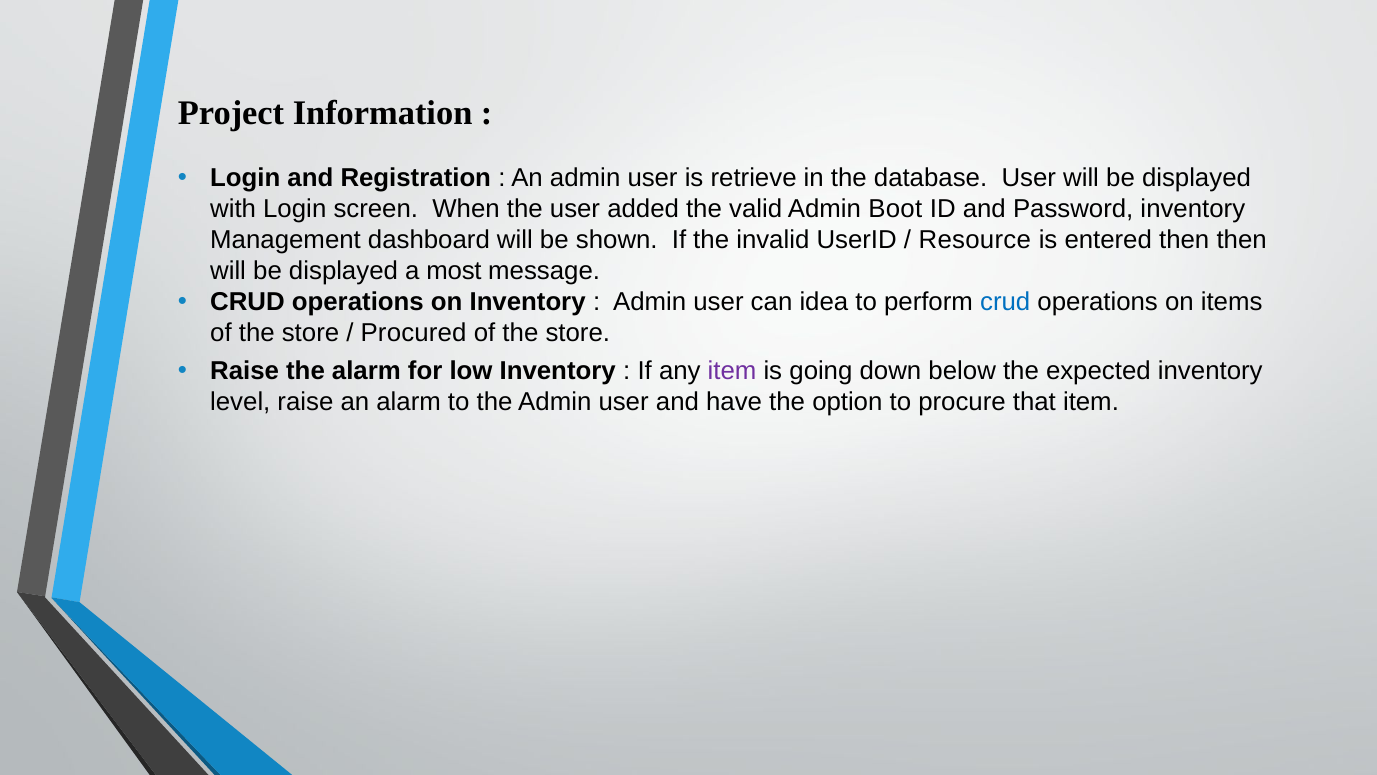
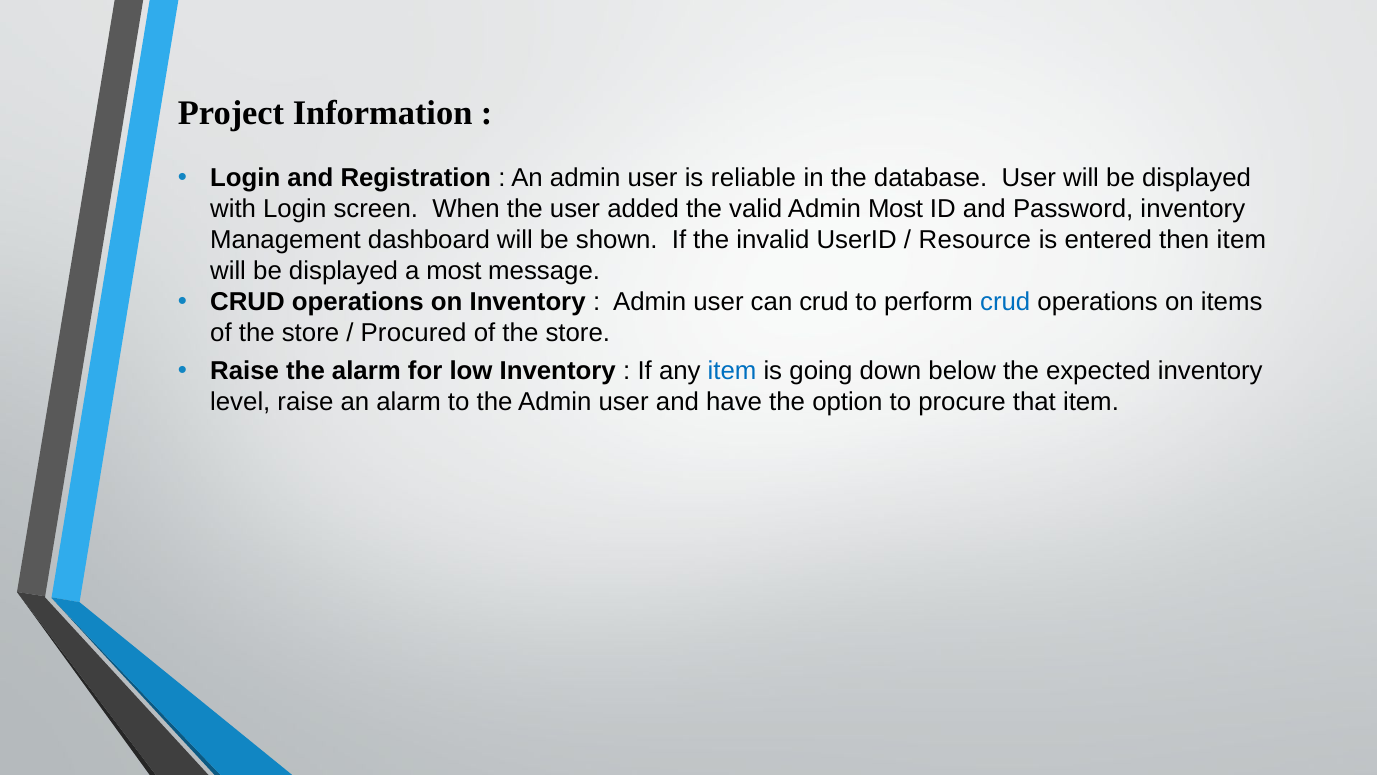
retrieve: retrieve -> reliable (753, 178)
Admin Boot: Boot -> Most (896, 209)
then then: then -> item (1241, 240)
can idea: idea -> crud (824, 302)
item colour: purple -> blue (732, 371)
